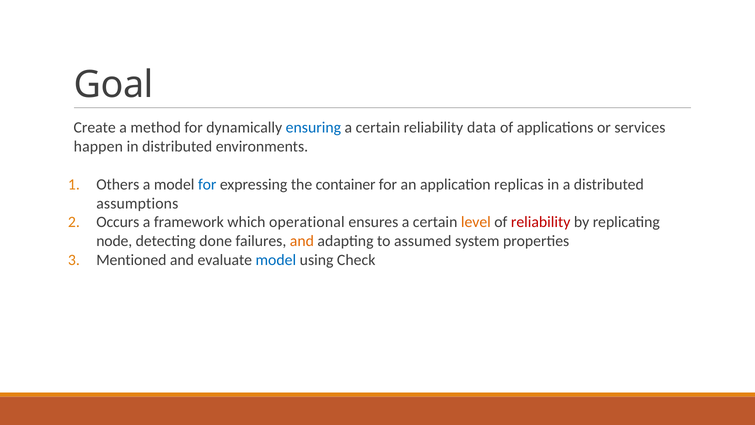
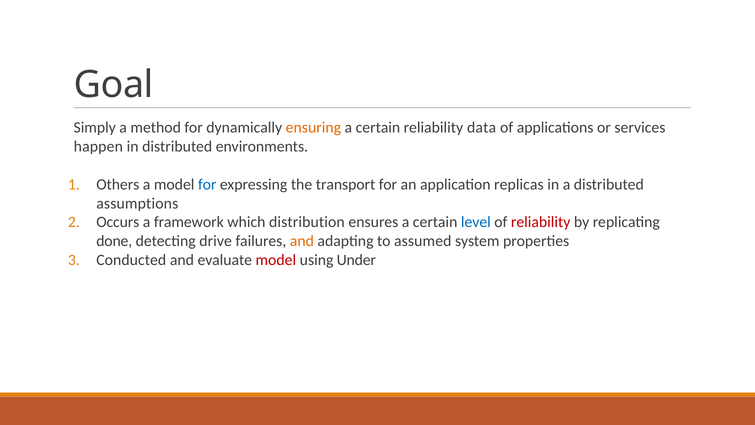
Create: Create -> Simply (95, 128)
ensuring colour: blue -> orange (313, 128)
container: container -> transport (346, 184)
operational: operational -> distribution (307, 222)
level colour: orange -> blue (476, 222)
node: node -> done (114, 241)
done: done -> drive (216, 241)
Mentioned: Mentioned -> Conducted (131, 260)
model colour: blue -> red (276, 260)
Check: Check -> Under (356, 260)
